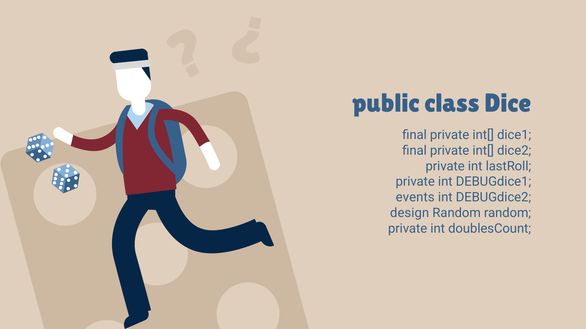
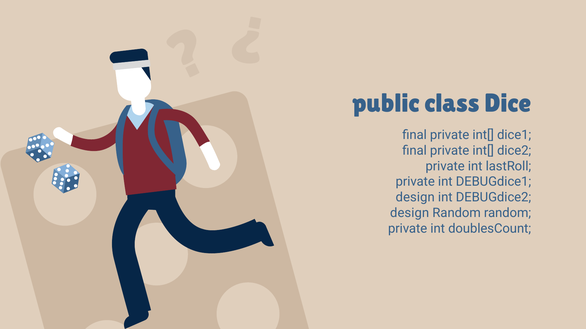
events: events -> design (415, 198)
